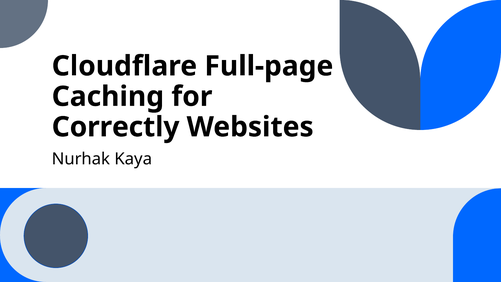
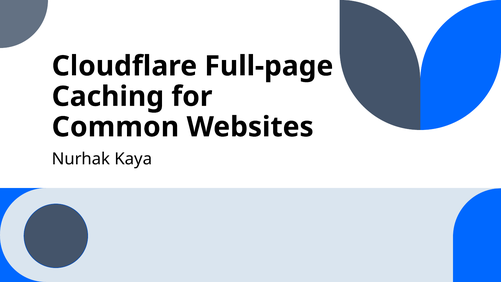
Correctly: Correctly -> Common (115, 127)
